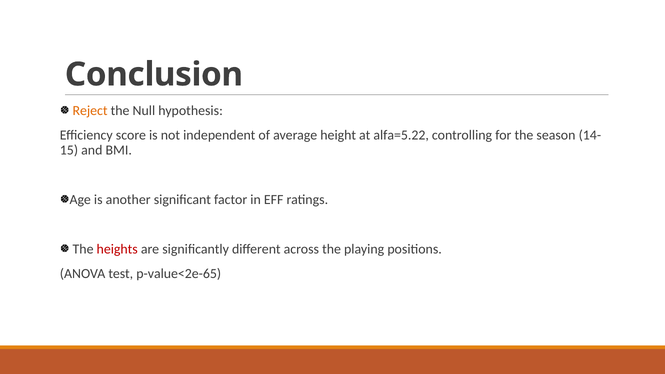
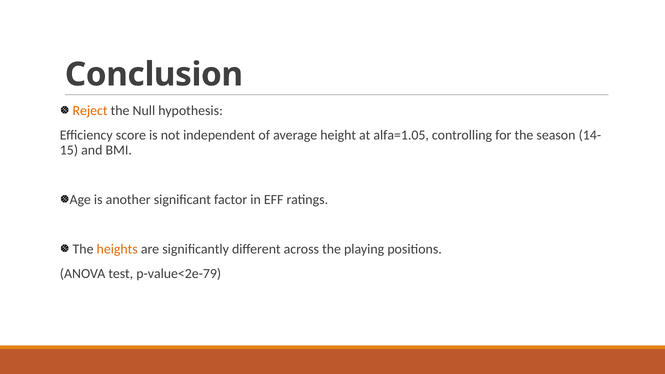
alfa=5.22: alfa=5.22 -> alfa=1.05 (401, 135)
heights colour: red -> orange (117, 249)
p-value<2e-65: p-value<2e-65 -> p-value<2e-79 (179, 274)
